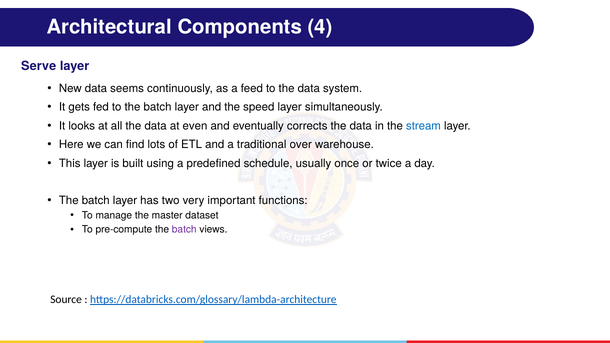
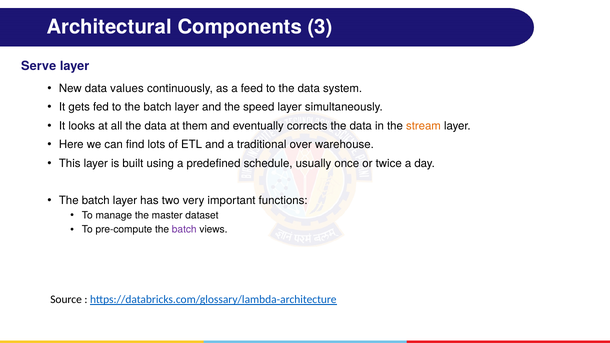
4: 4 -> 3 (320, 27)
seems: seems -> values (127, 88)
even: even -> them (195, 126)
stream colour: blue -> orange (424, 126)
